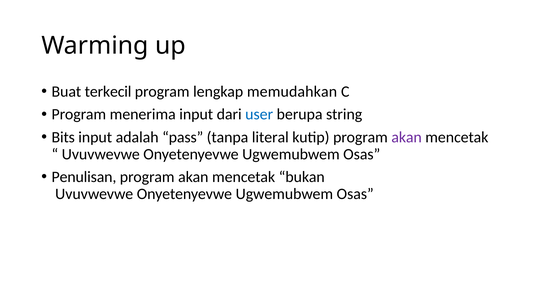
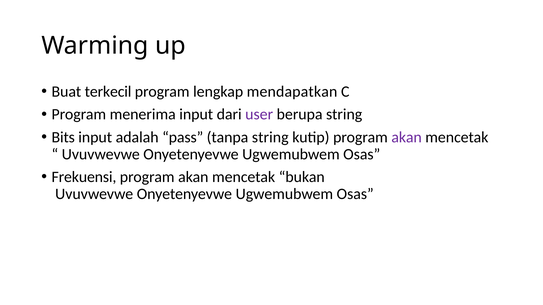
memudahkan: memudahkan -> mendapatkan (292, 92)
user colour: blue -> purple (259, 115)
tanpa literal: literal -> string (270, 137)
Penulisan: Penulisan -> Frekuensi (84, 177)
